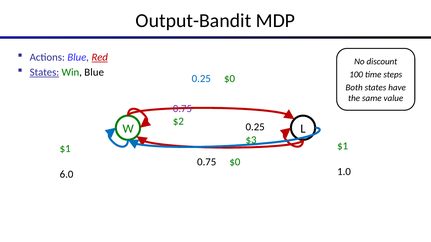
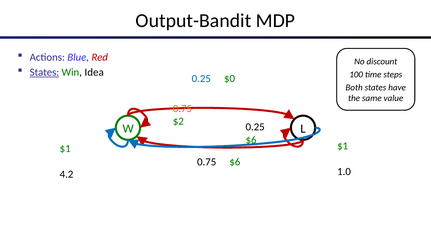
Red underline: present -> none (100, 57)
Win Blue: Blue -> Idea (94, 72)
0.75 colour: purple -> orange (182, 109)
$3: $3 -> $6 (251, 140)
0.75 $0: $0 -> $6 (235, 162)
6.0: 6.0 -> 4.2 (67, 175)
